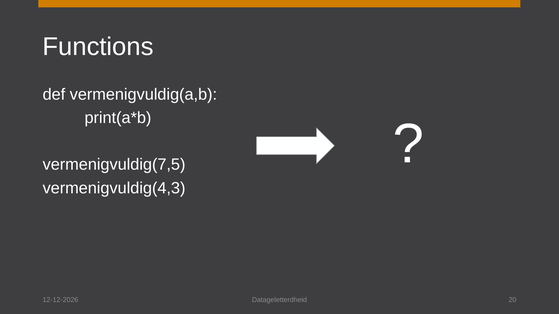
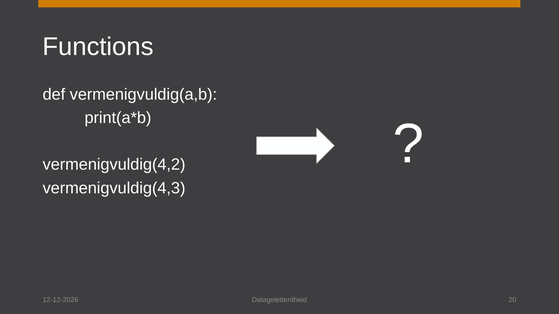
vermenigvuldig(7,5: vermenigvuldig(7,5 -> vermenigvuldig(4,2 (114, 165)
